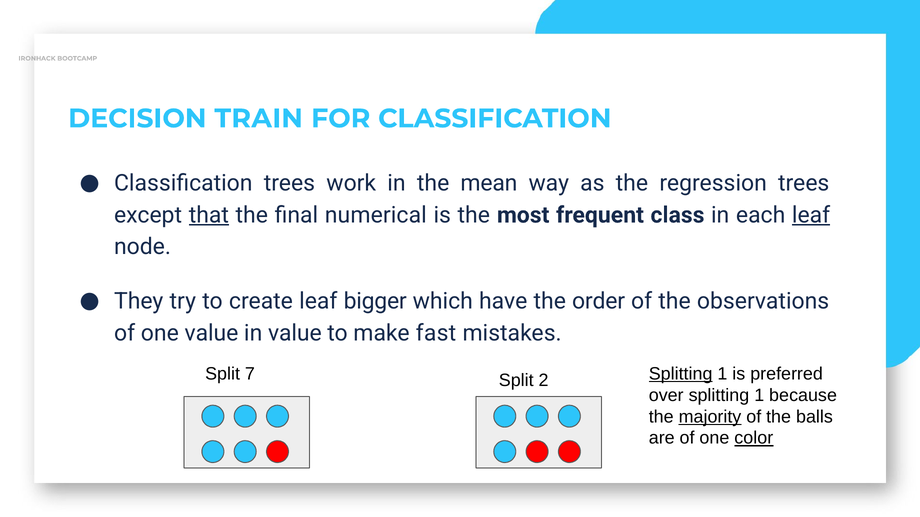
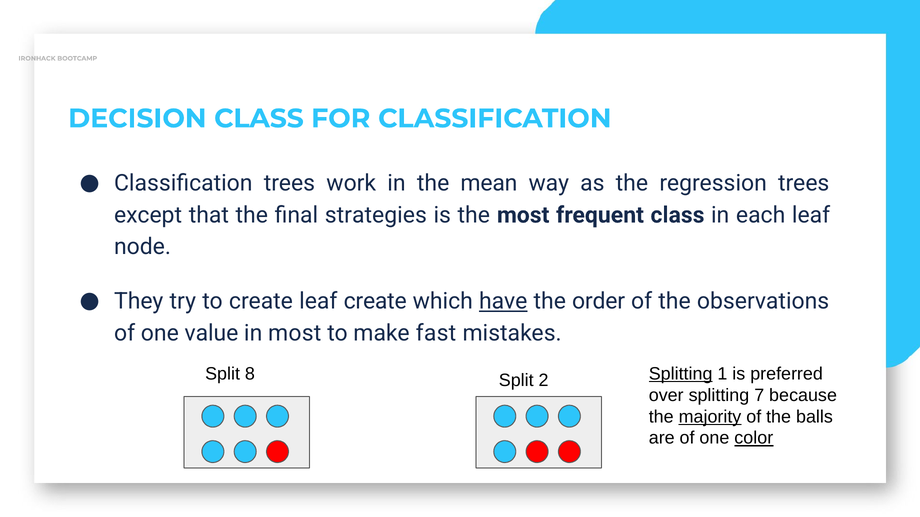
DECISION TRAIN: TRAIN -> CLASS (259, 119)
that underline: present -> none (209, 215)
numerical: numerical -> strategies (376, 215)
leaf underline: present -> none (811, 215)
leaf bigger: bigger -> create (375, 302)
have underline: none -> present (503, 302)
in value: value -> most (295, 333)
7: 7 -> 8 (250, 374)
over splitting 1: 1 -> 7 (759, 396)
